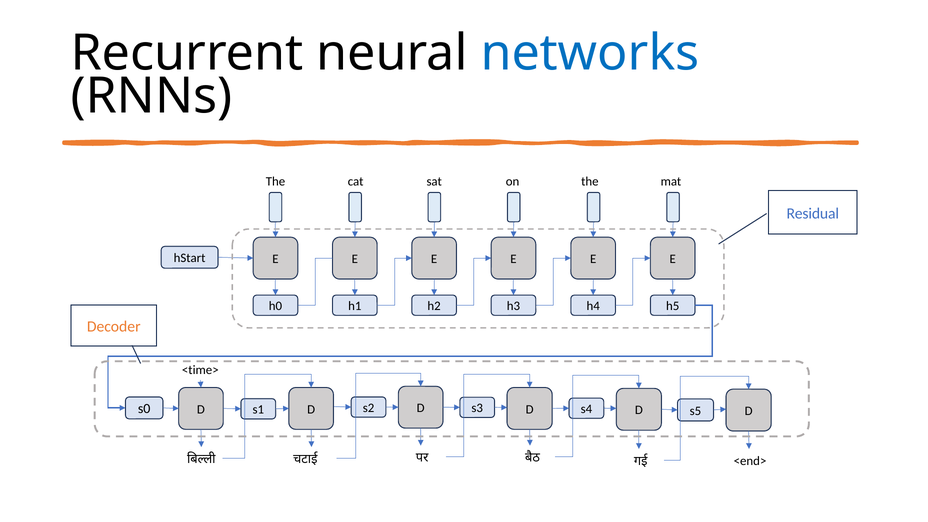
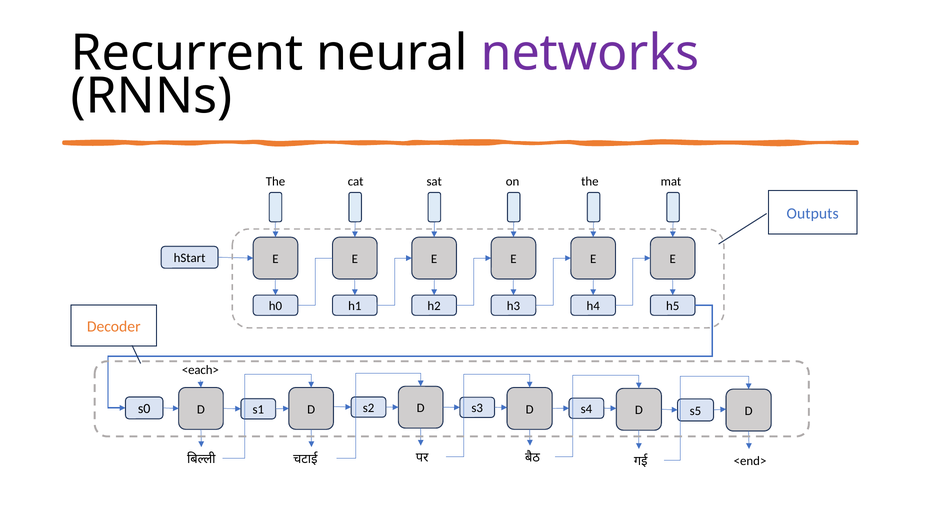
networks colour: blue -> purple (590, 53)
Residual: Residual -> Outputs (813, 213)
<time>: <time> -> <each> (200, 370)
